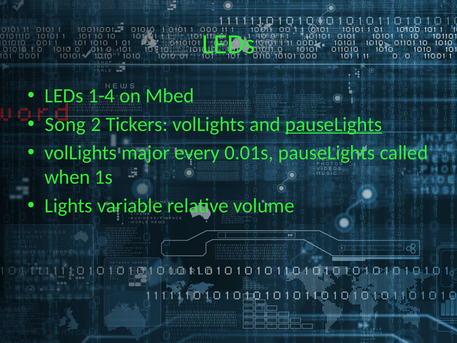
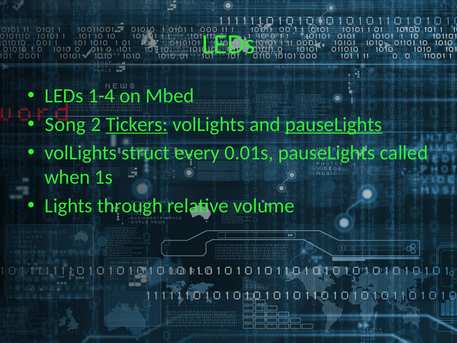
Tickers underline: none -> present (137, 124)
major: major -> struct (146, 153)
variable: variable -> through (130, 206)
